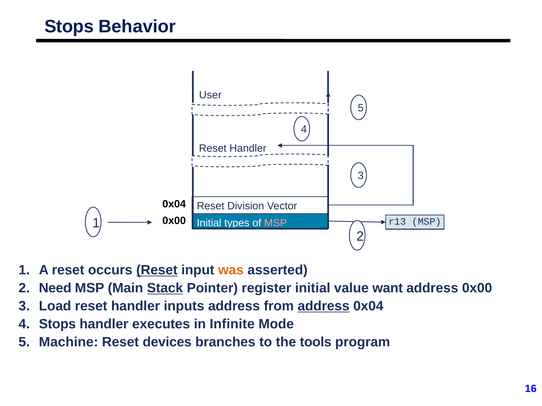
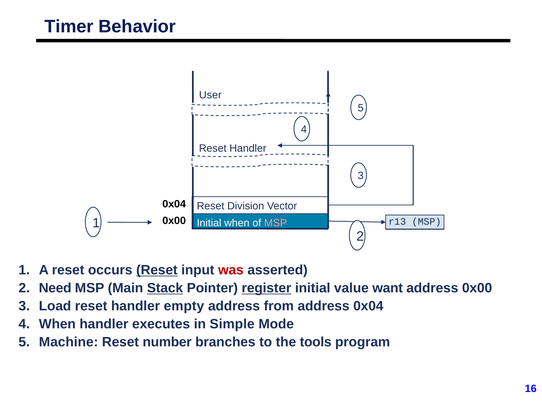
Stops: Stops -> Timer (69, 27)
Initial types: types -> when (237, 223)
was colour: orange -> red (231, 270)
register underline: none -> present (266, 288)
inputs: inputs -> empty (184, 306)
address underline: present -> none (324, 306)
4 Stops: Stops -> When (57, 325)
Infinite: Infinite -> Simple (232, 325)
devices: devices -> number (167, 343)
